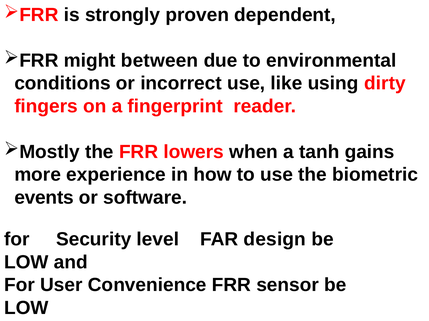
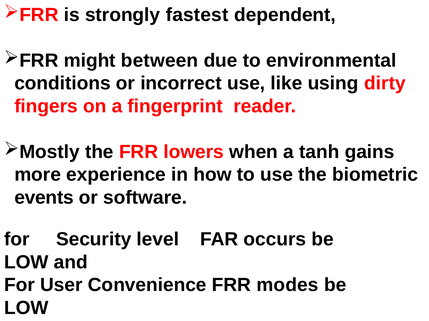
proven: proven -> fastest (197, 15)
design: design -> occurs (275, 240)
sensor: sensor -> modes (288, 286)
